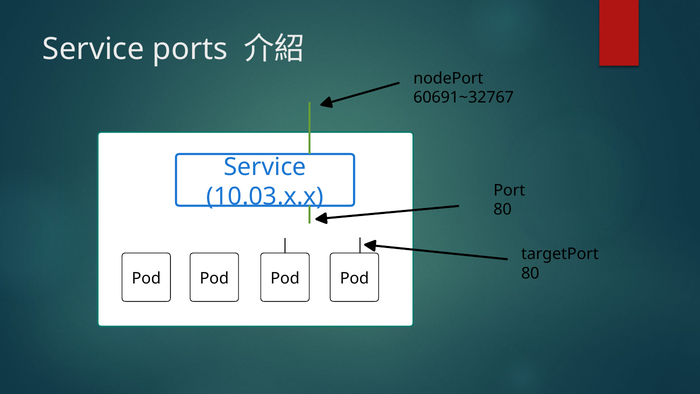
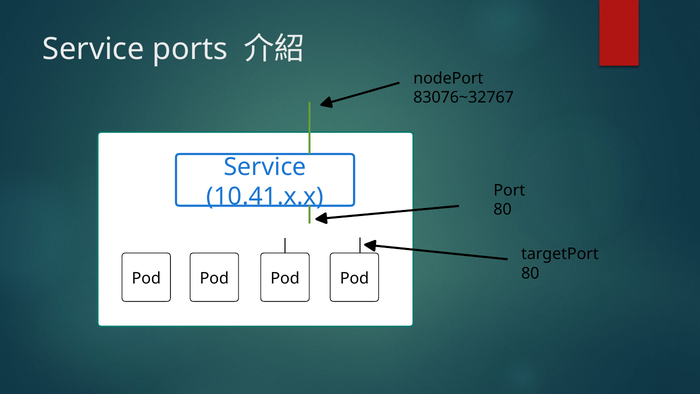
60691~32767: 60691~32767 -> 83076~32767 (464, 97)
10.03.x.x: 10.03.x.x -> 10.41.x.x (265, 197)
